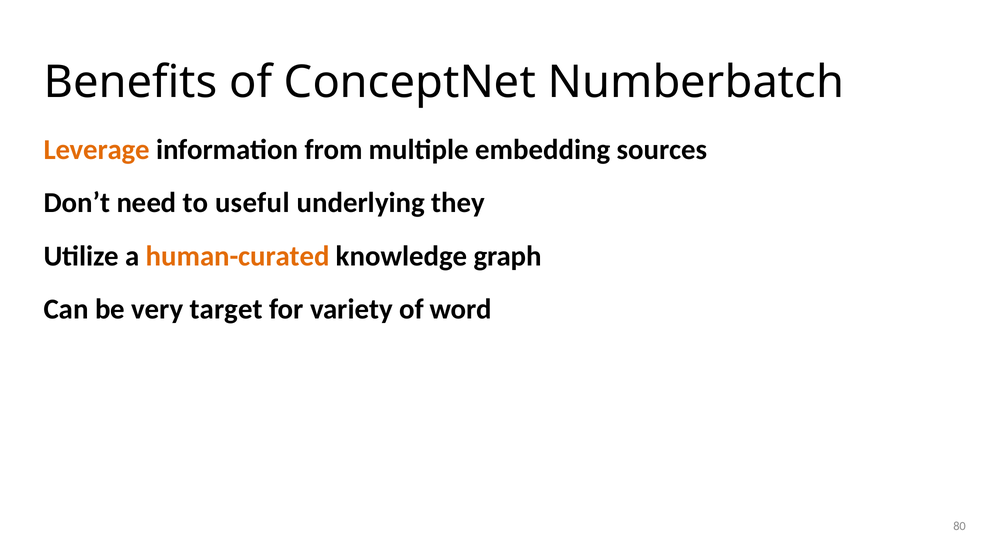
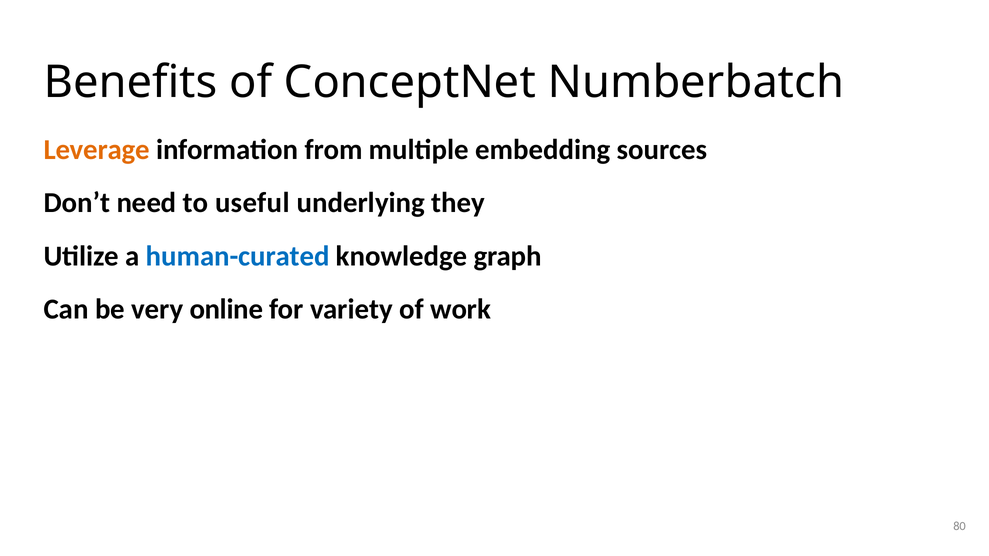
human-curated colour: orange -> blue (238, 256)
target: target -> online (226, 309)
word: word -> work (461, 309)
